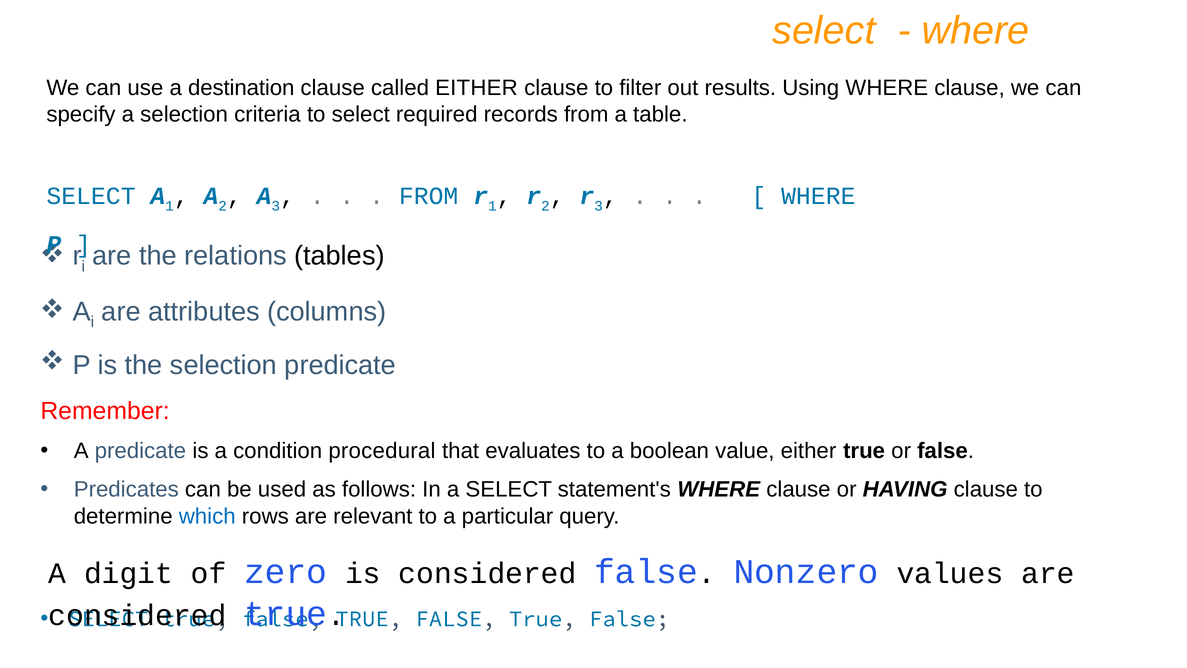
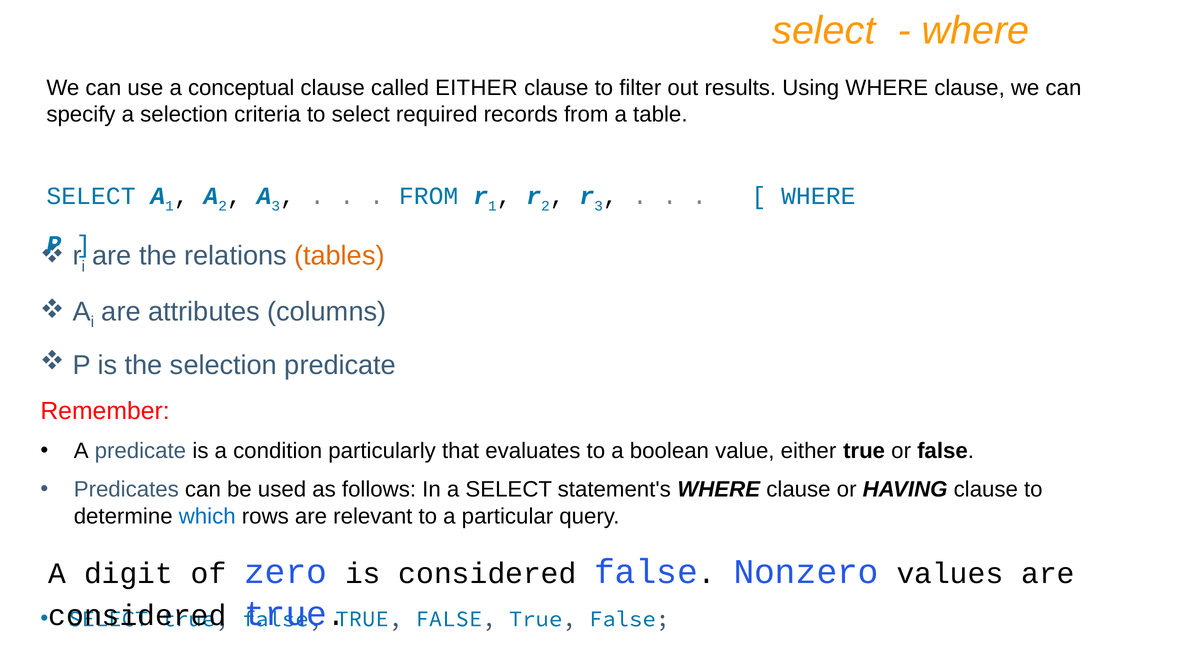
destination: destination -> conceptual (241, 88)
tables colour: black -> orange (339, 256)
procedural: procedural -> particularly (382, 451)
